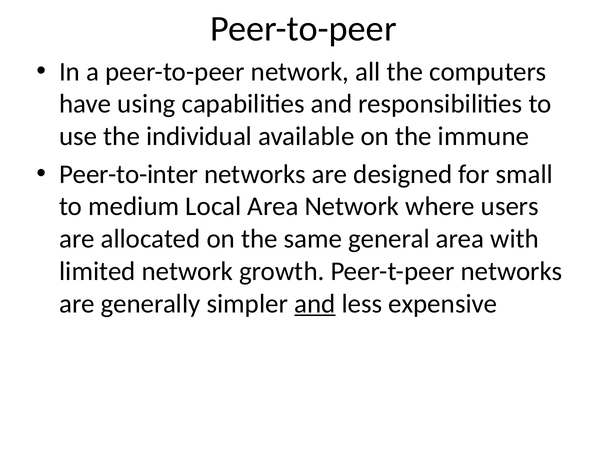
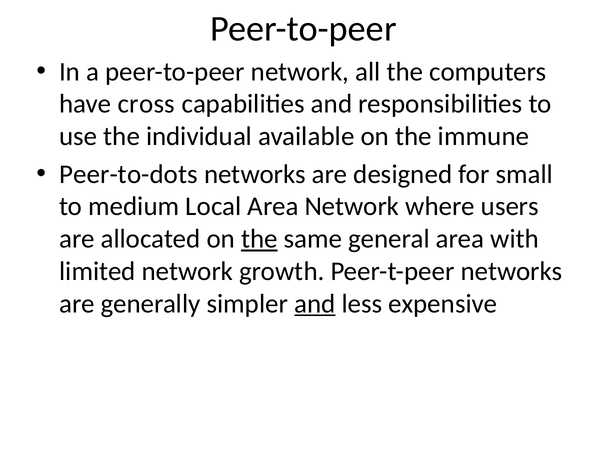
using: using -> cross (146, 104)
Peer-to-inter: Peer-to-inter -> Peer-to-dots (129, 174)
the underline: none -> present (259, 239)
